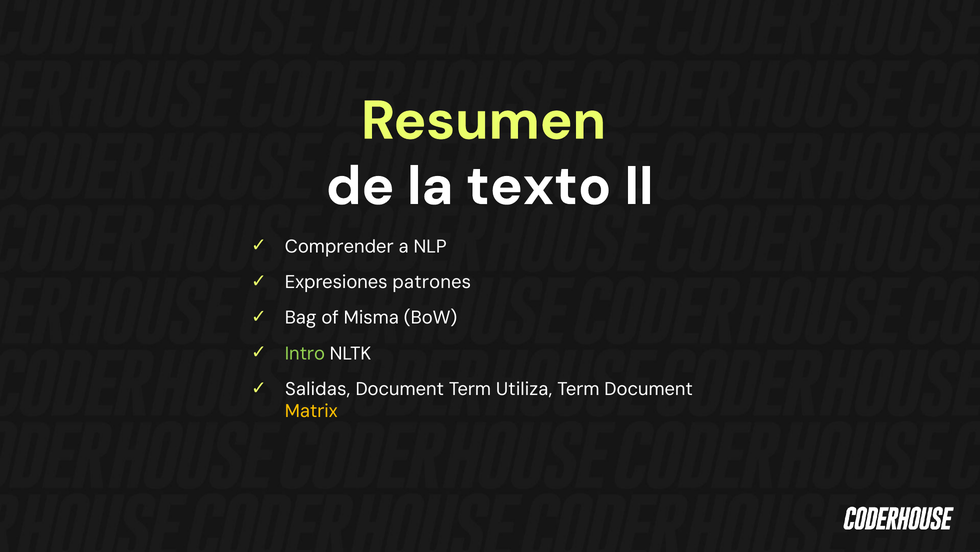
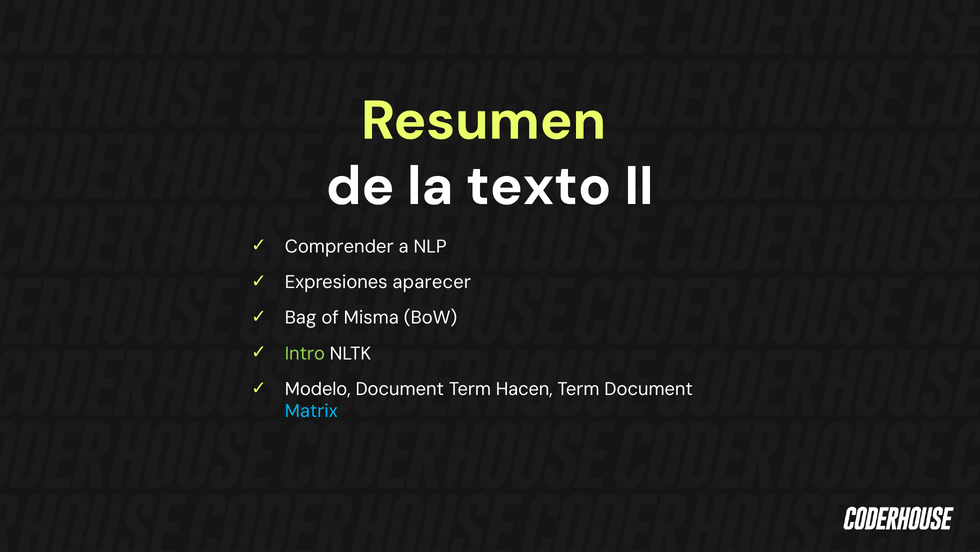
patrones: patrones -> aparecer (432, 282)
Salidas: Salidas -> Modelo (318, 389)
Utiliza: Utiliza -> Hacen (524, 389)
Matrix colour: yellow -> light blue (311, 411)
